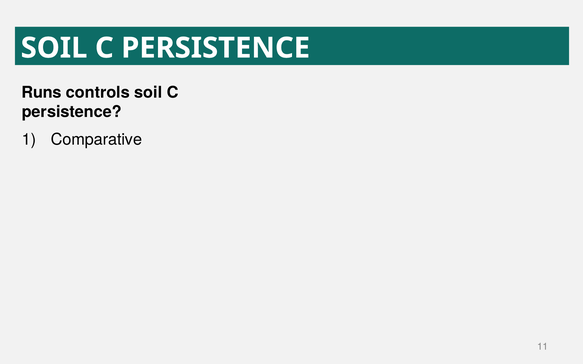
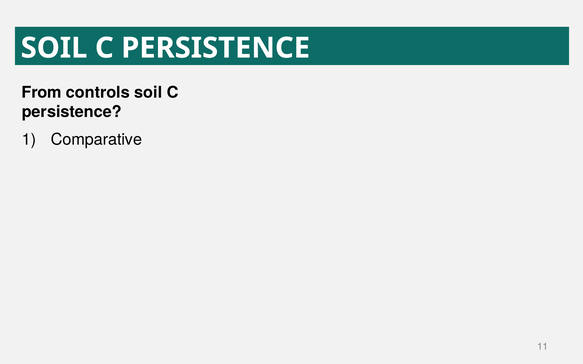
Runs: Runs -> From (42, 93)
